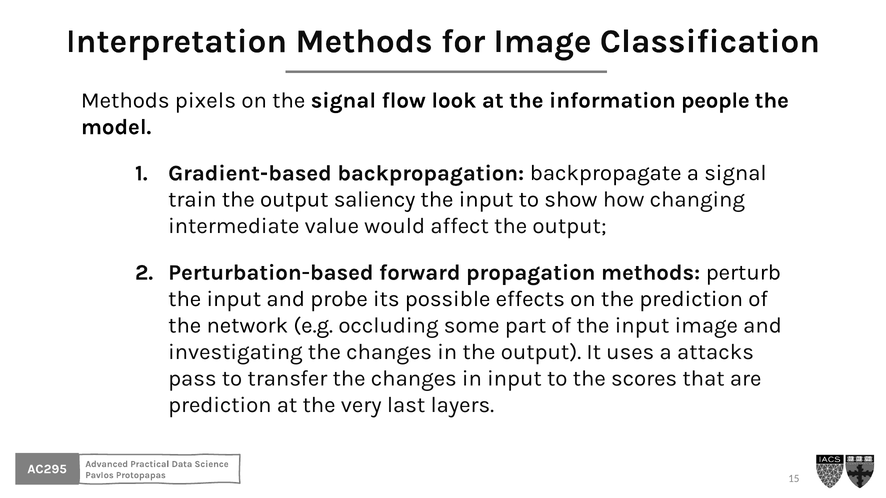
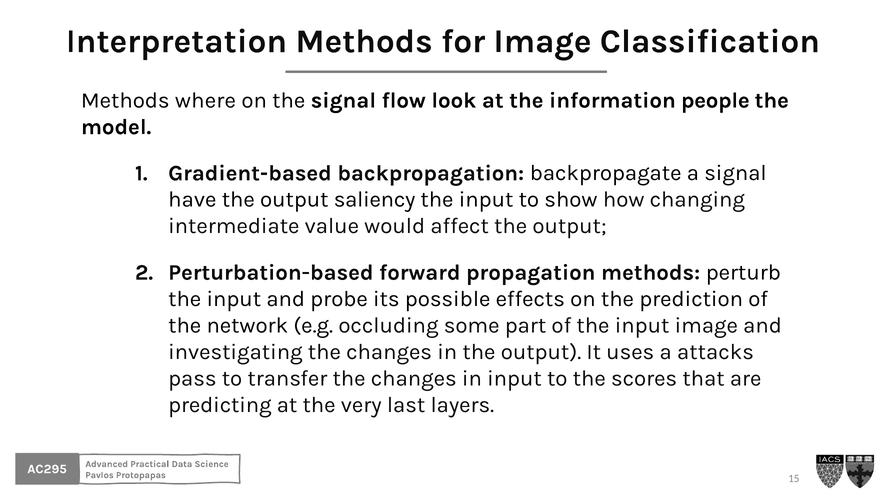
pixels: pixels -> where (205, 100)
train: train -> have (192, 200)
prediction: prediction -> predicting (220, 405)
